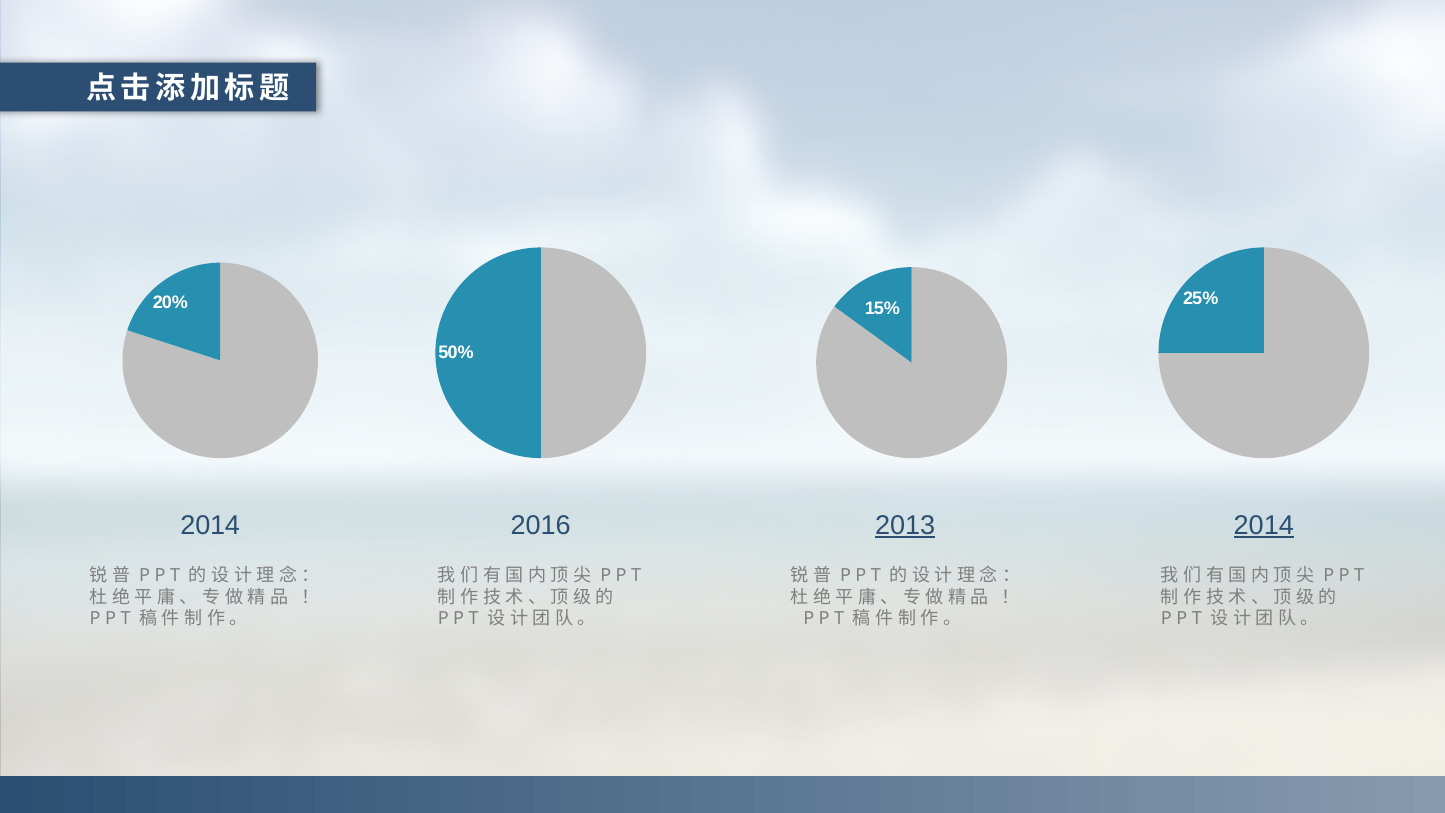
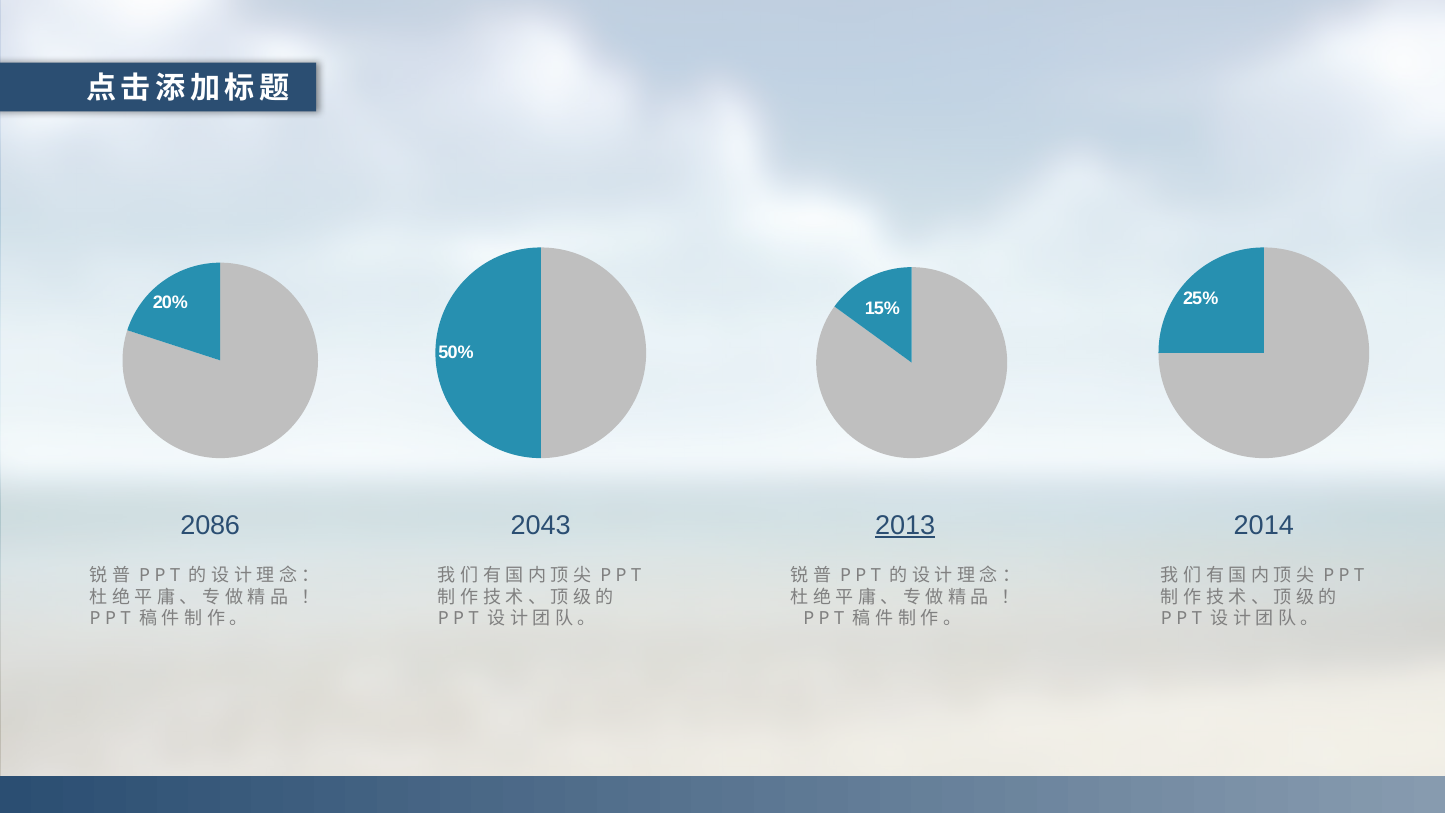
2014: 2014 -> 2086 (210, 525)
2016: 2016 -> 2043 (541, 525)
2014 underline: present -> none (1264, 525)
